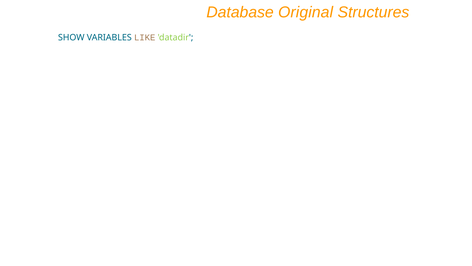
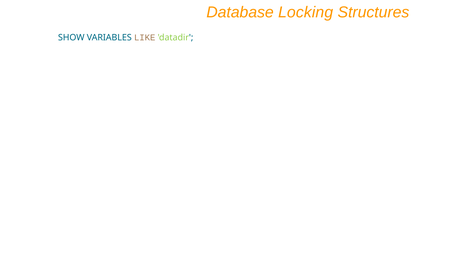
Original: Original -> Locking (306, 12)
